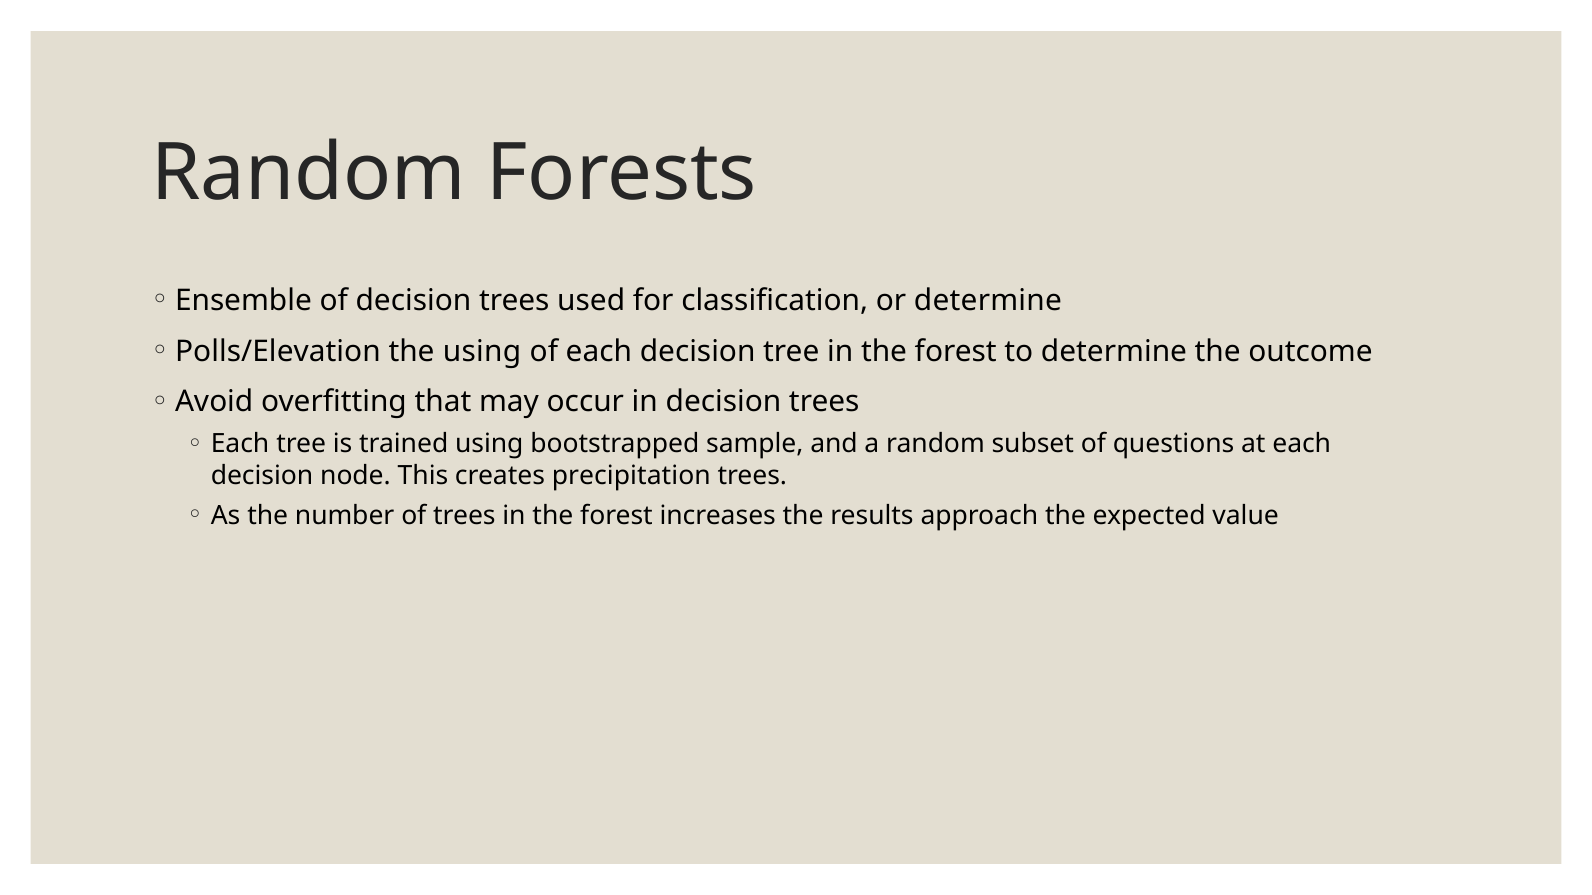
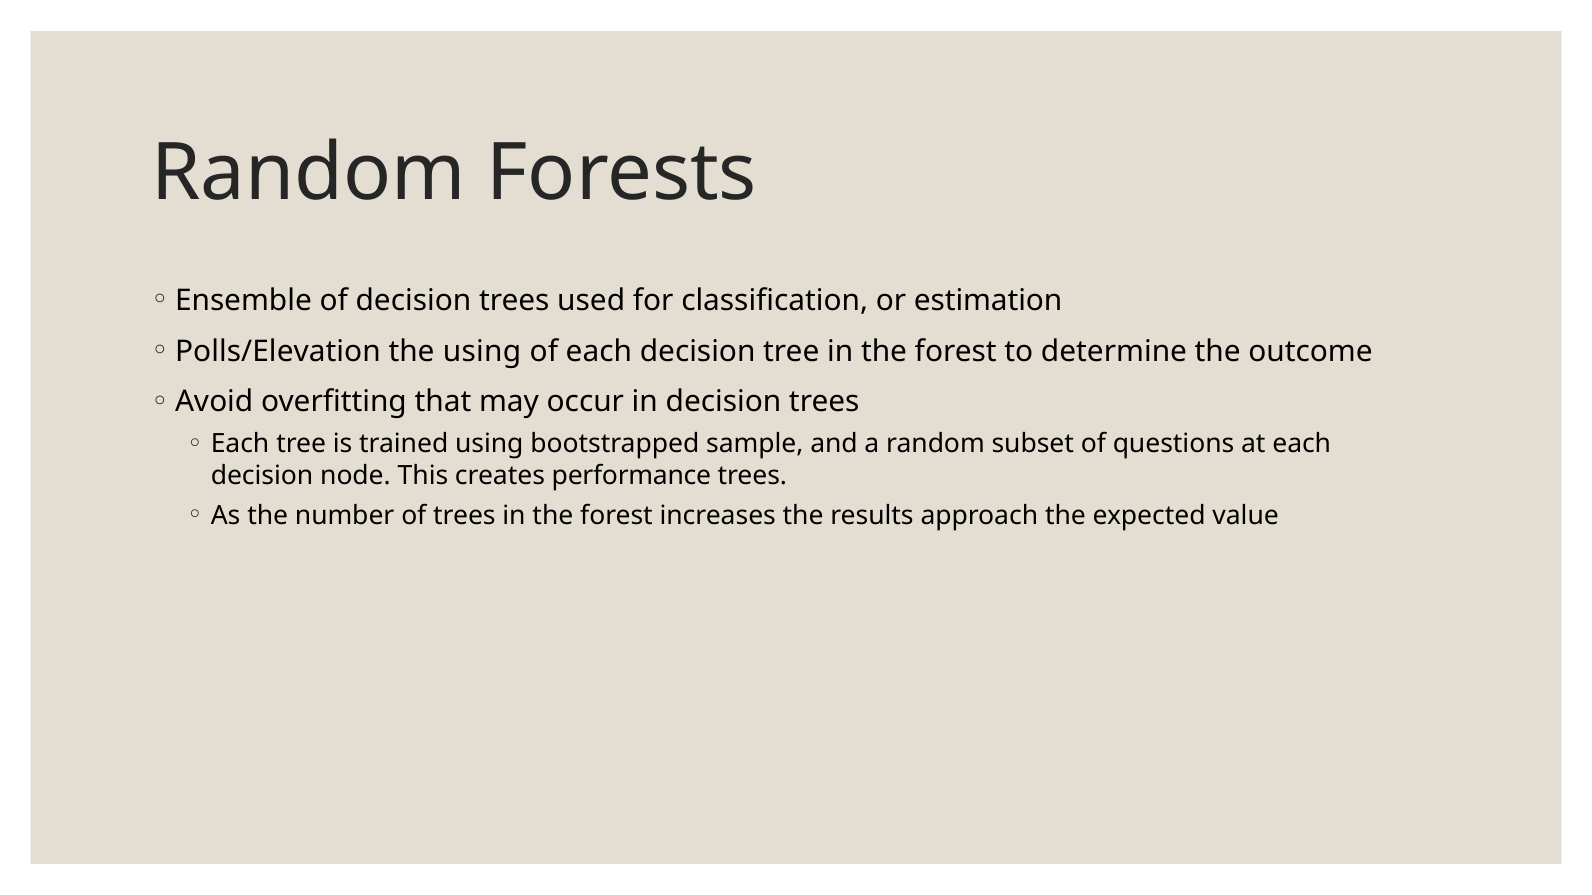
or determine: determine -> estimation (988, 301)
precipitation: precipitation -> performance (631, 476)
